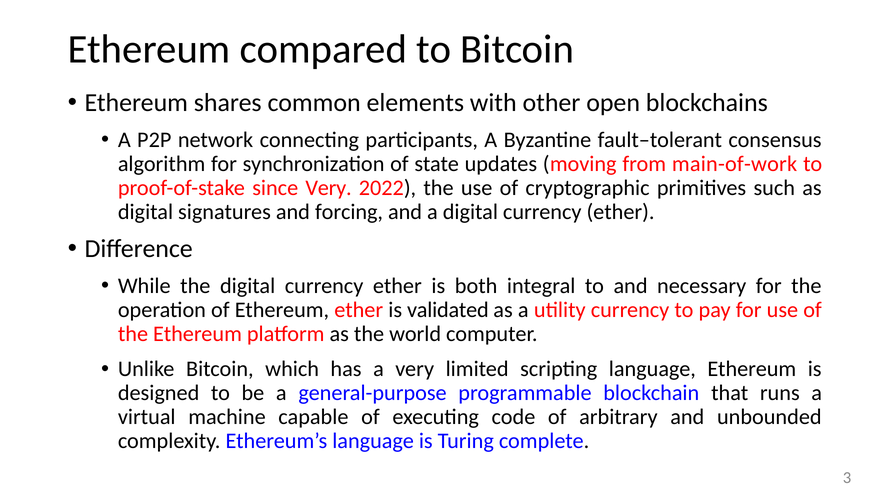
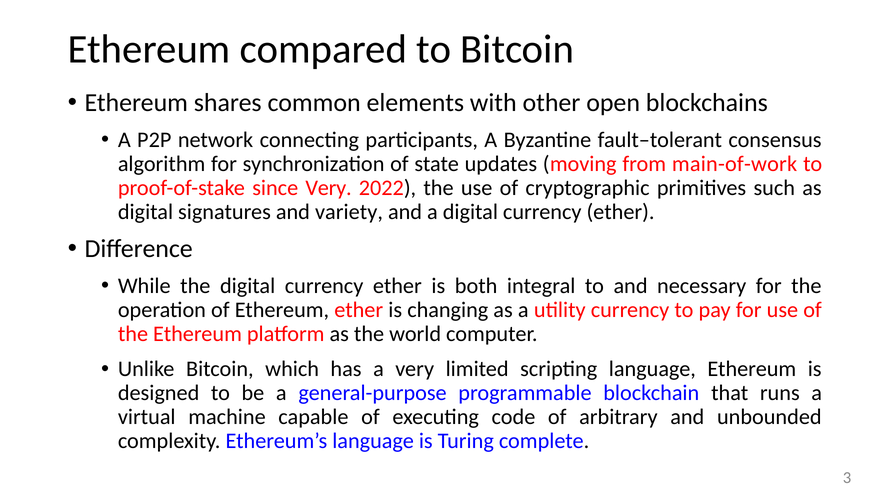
forcing: forcing -> variety (349, 212)
validated: validated -> changing (448, 310)
